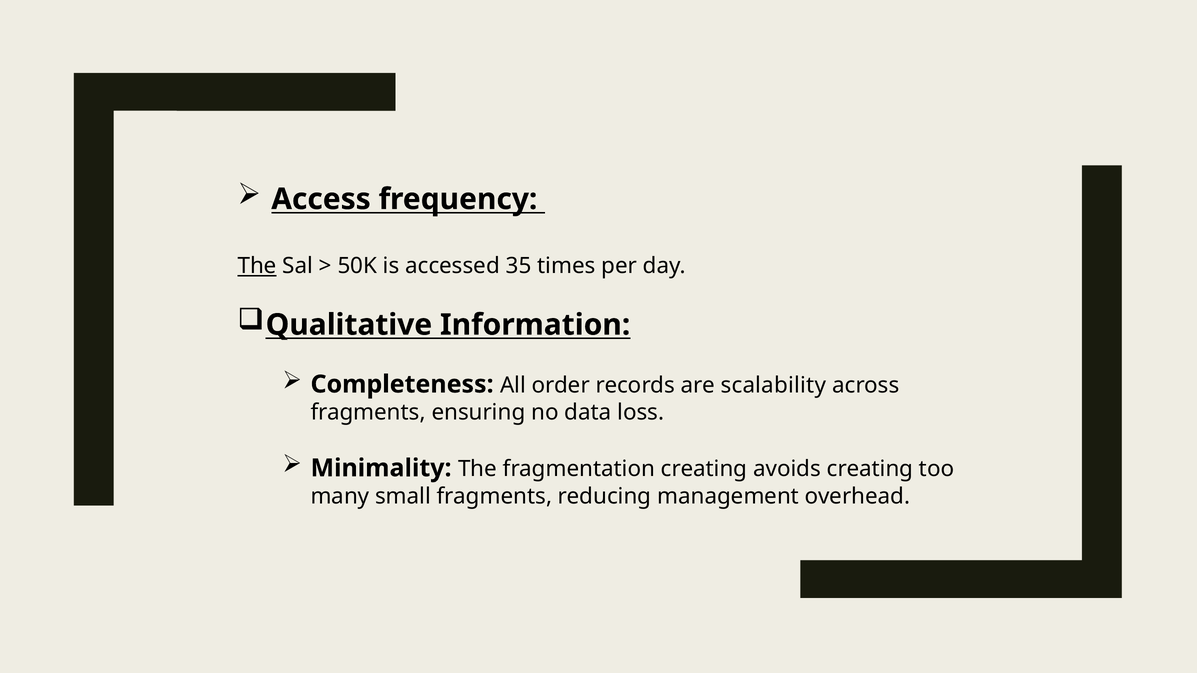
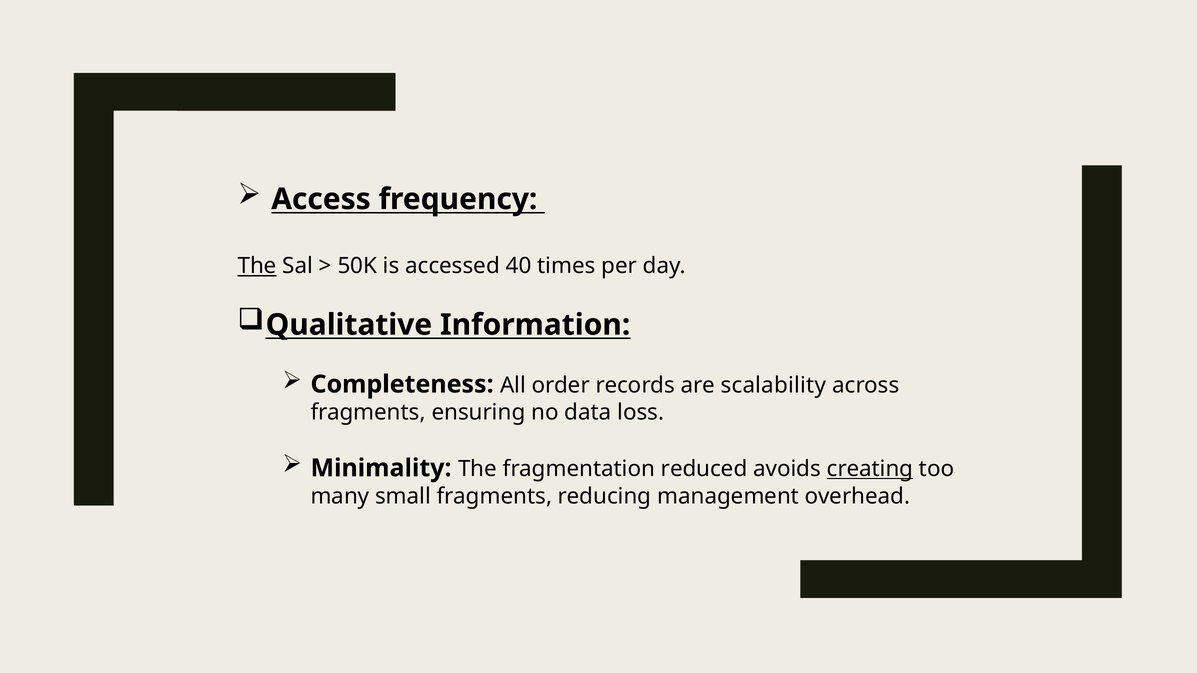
35: 35 -> 40 (519, 266)
fragmentation creating: creating -> reduced (704, 469)
creating underline: none -> present (870, 469)
